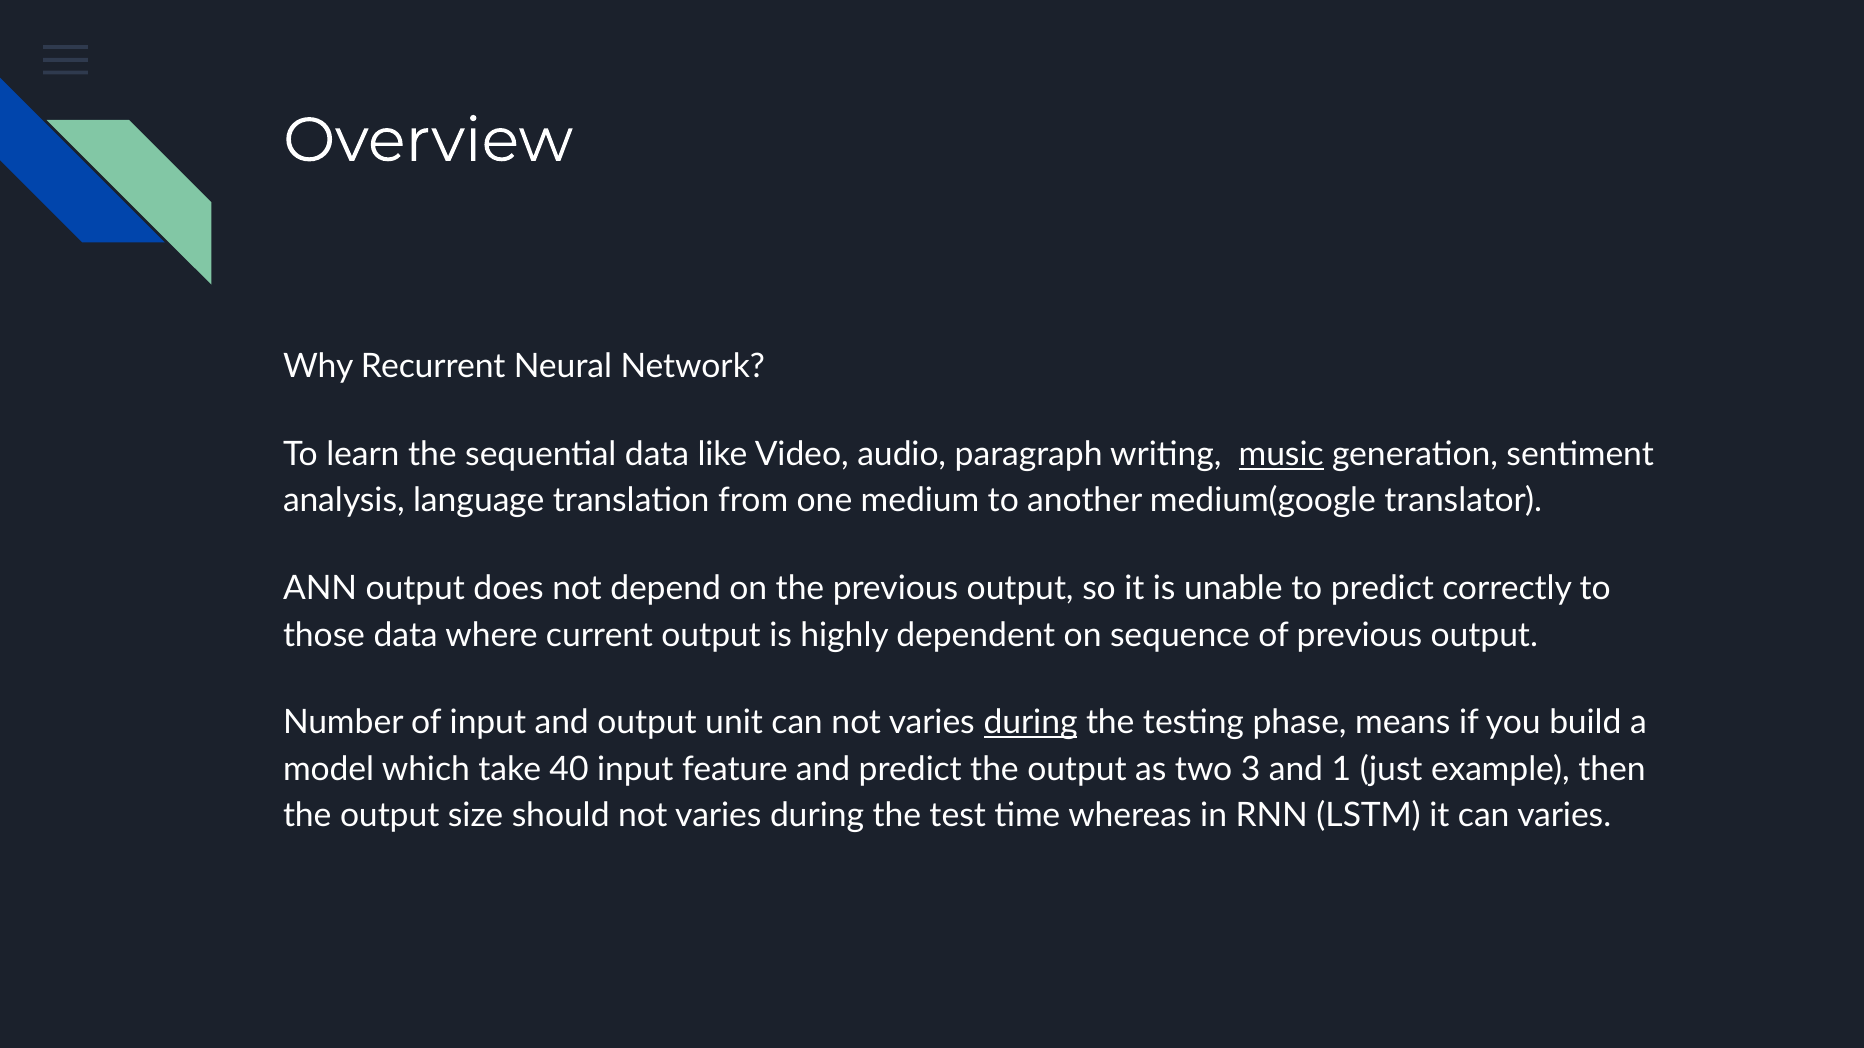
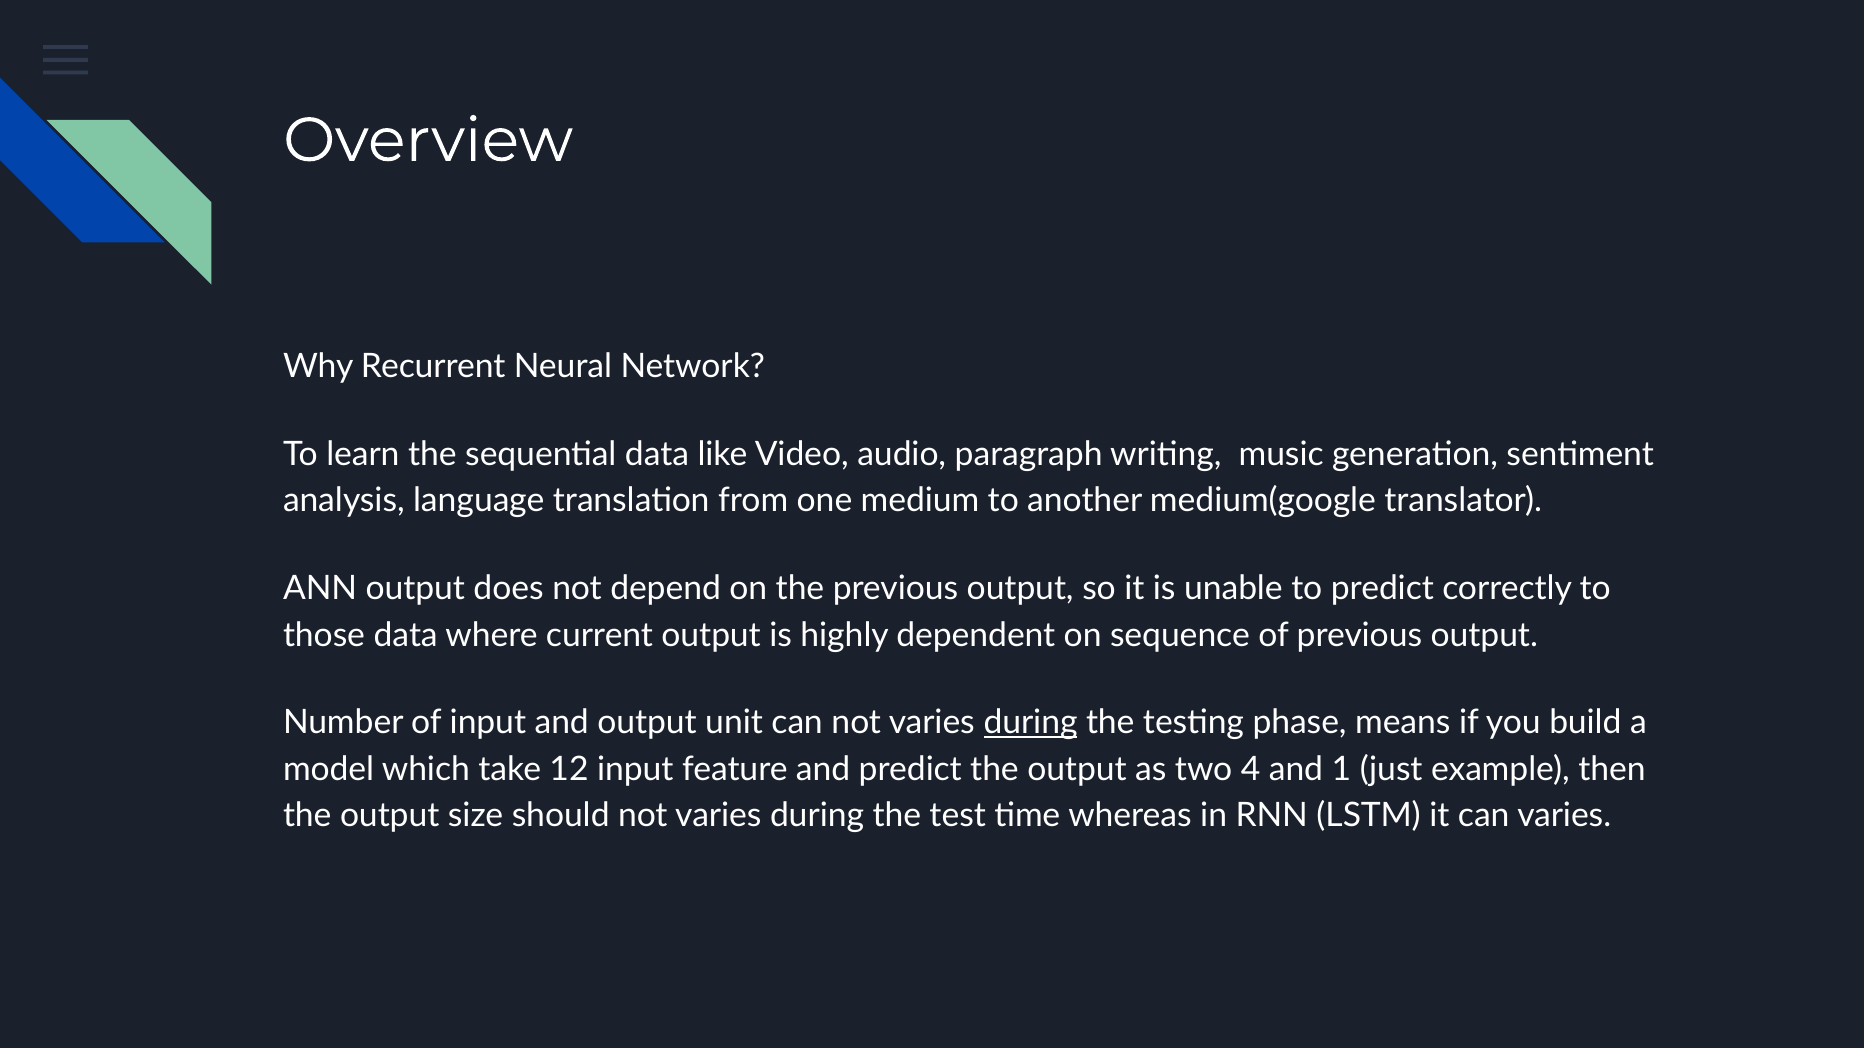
music underline: present -> none (1281, 455)
40: 40 -> 12 (569, 770)
3: 3 -> 4 (1251, 770)
